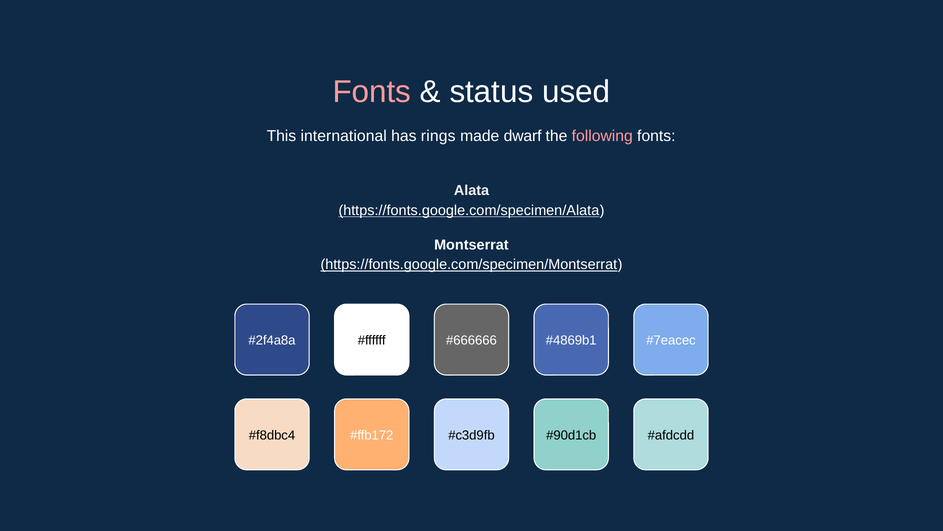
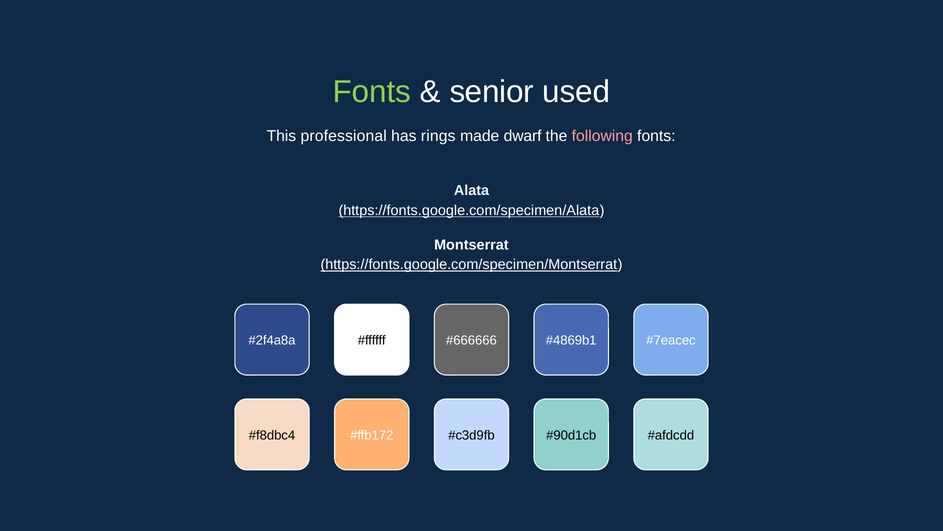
Fonts colour: pink -> light green (372, 92)
status: status -> senior (492, 92)
international: international -> professional (344, 136)
